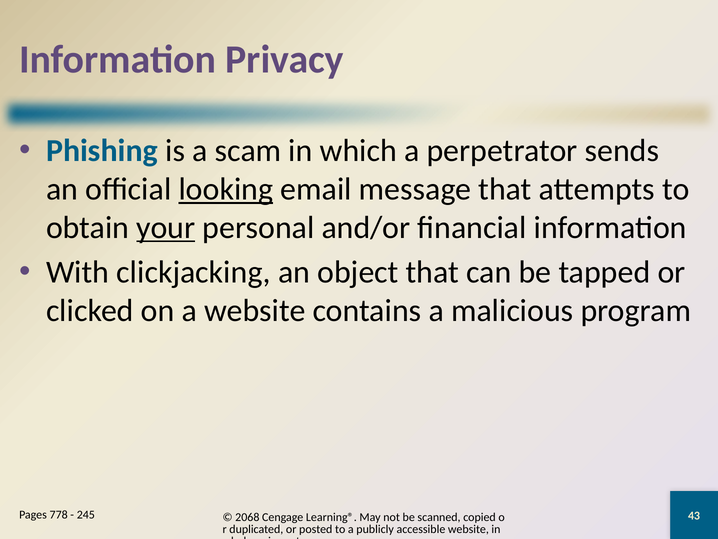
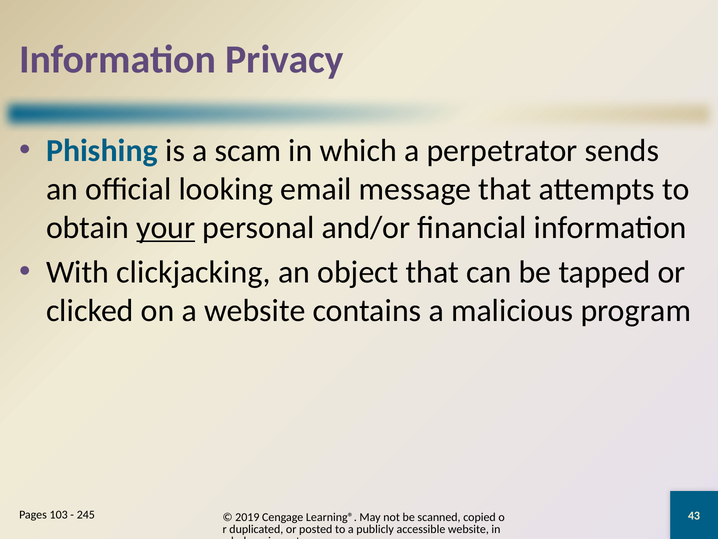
looking underline: present -> none (226, 189)
778: 778 -> 103 (59, 514)
2068: 2068 -> 2019 (247, 517)
